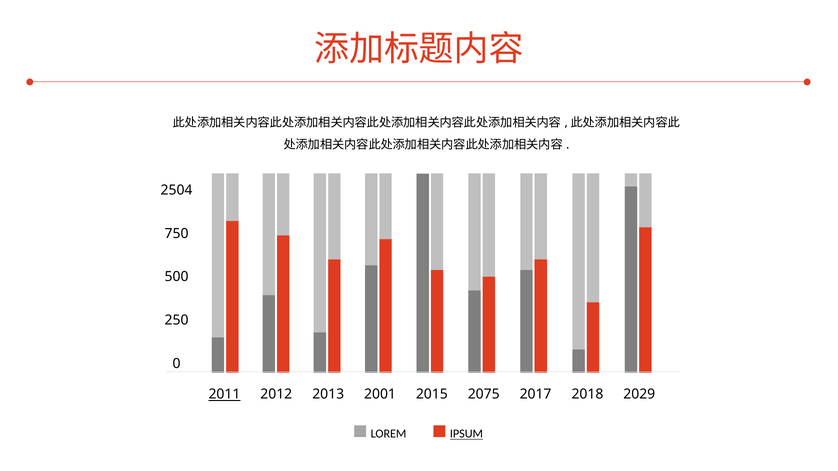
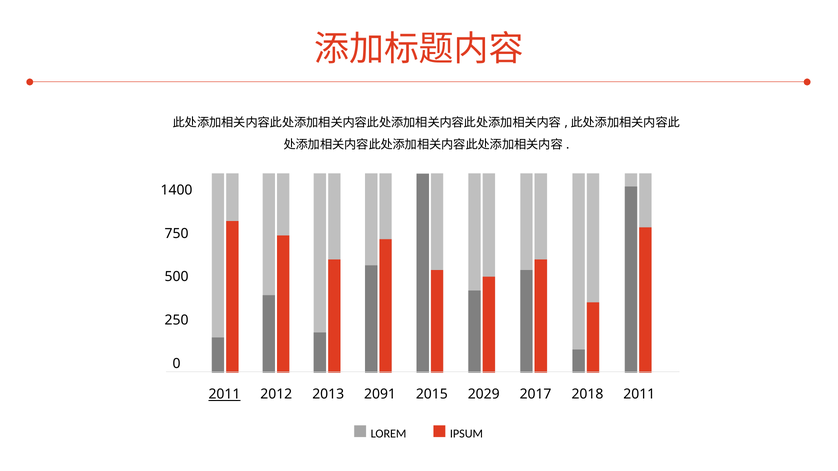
2504: 2504 -> 1400 (177, 190)
2001: 2001 -> 2091 (380, 395)
2075: 2075 -> 2029 (484, 395)
2018 2029: 2029 -> 2011 (639, 395)
IPSUM underline: present -> none (466, 434)
